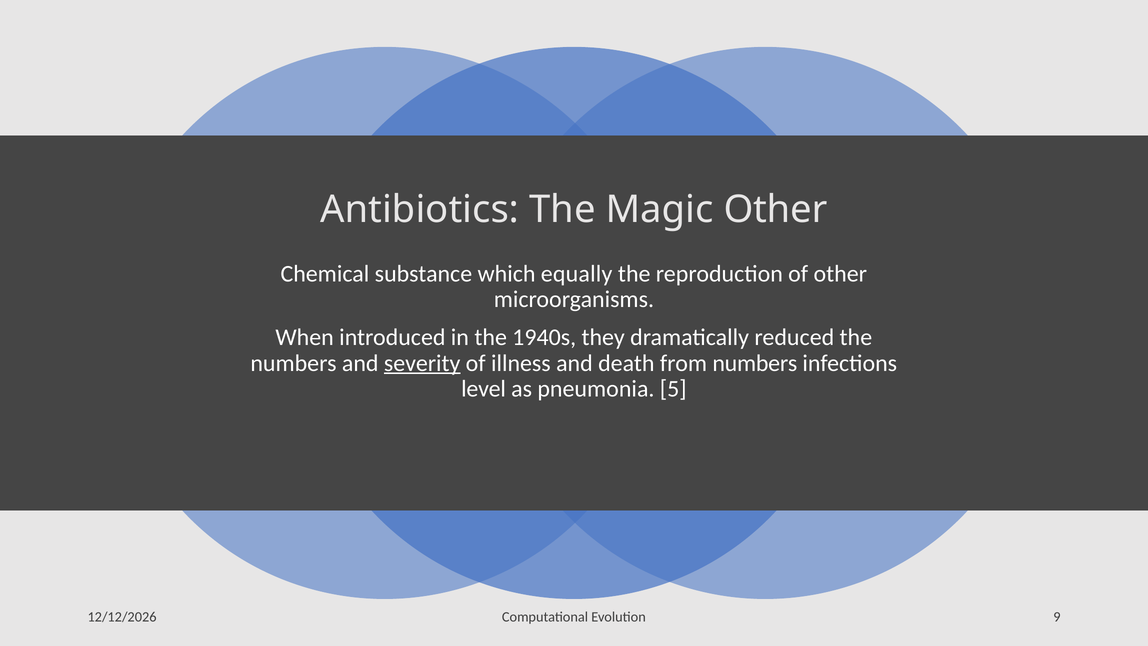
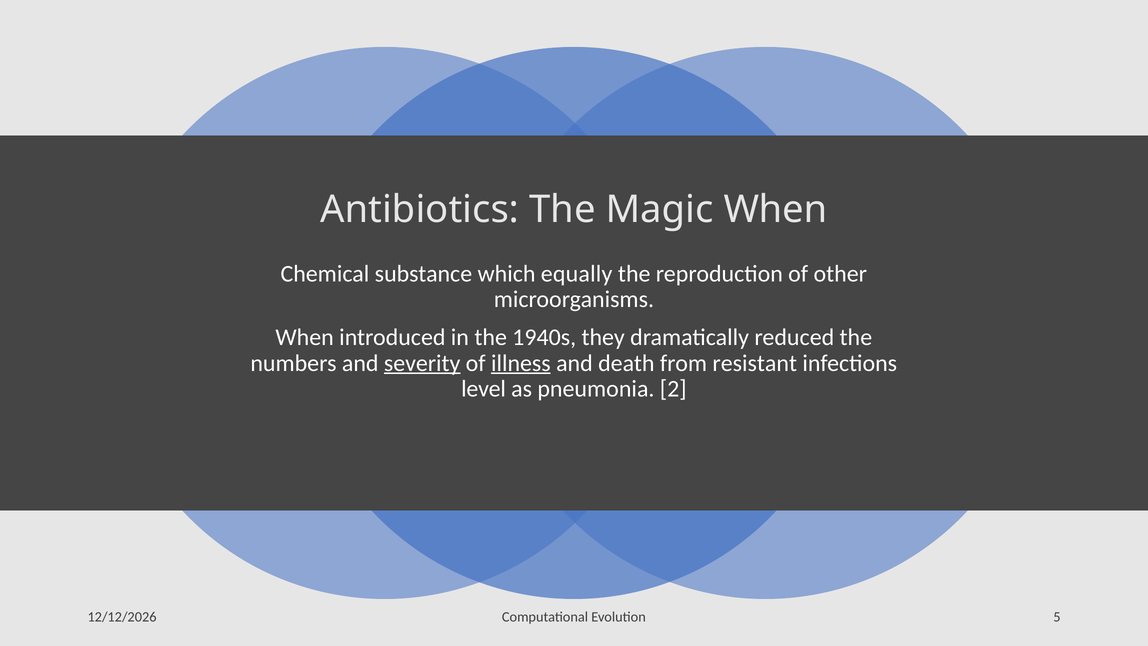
Magic Other: Other -> When (775, 210)
illness underline: none -> present (521, 363)
from numbers: numbers -> resistant (755, 363)
5: 5 -> 2 (673, 389)
9: 9 -> 5 (1057, 617)
